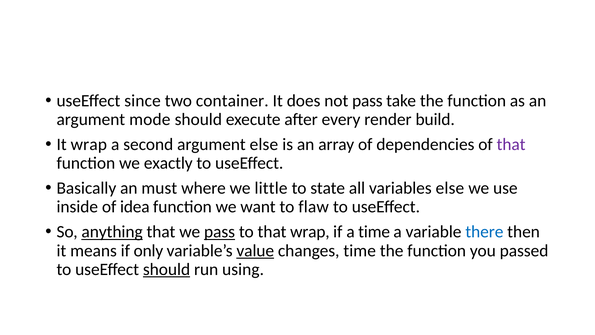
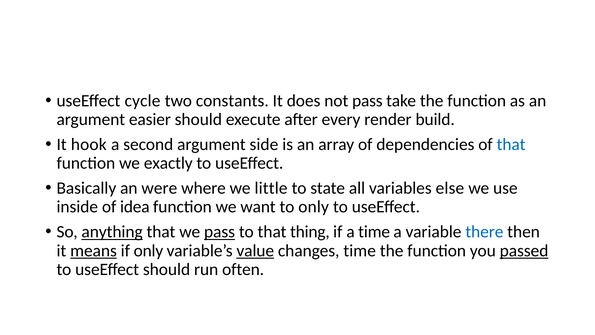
since: since -> cycle (142, 101)
container: container -> constants (232, 101)
mode: mode -> easier (150, 119)
It wrap: wrap -> hook (89, 144)
argument else: else -> side (264, 144)
that colour: purple -> blue (511, 144)
must: must -> were (159, 188)
to flaw: flaw -> only (314, 207)
that wrap: wrap -> thing (310, 232)
means underline: none -> present (94, 250)
passed underline: none -> present (524, 250)
should underline: present -> none (167, 269)
using: using -> often (243, 269)
